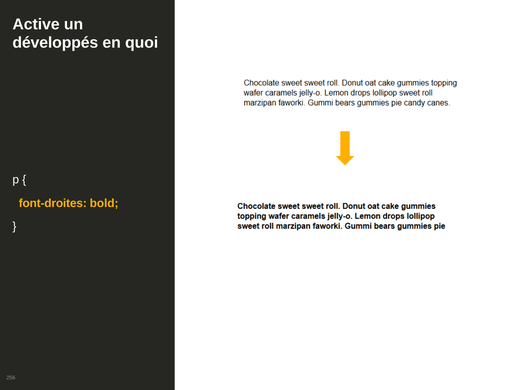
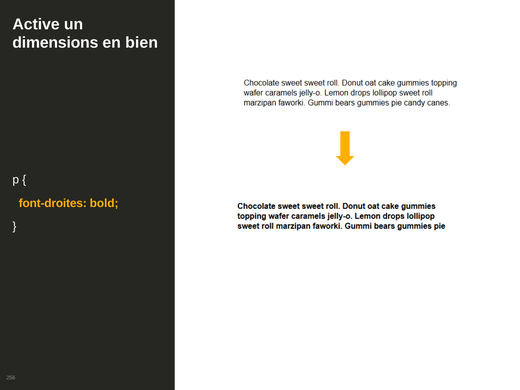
développés: développés -> dimensions (55, 43)
quoi: quoi -> bien (142, 43)
